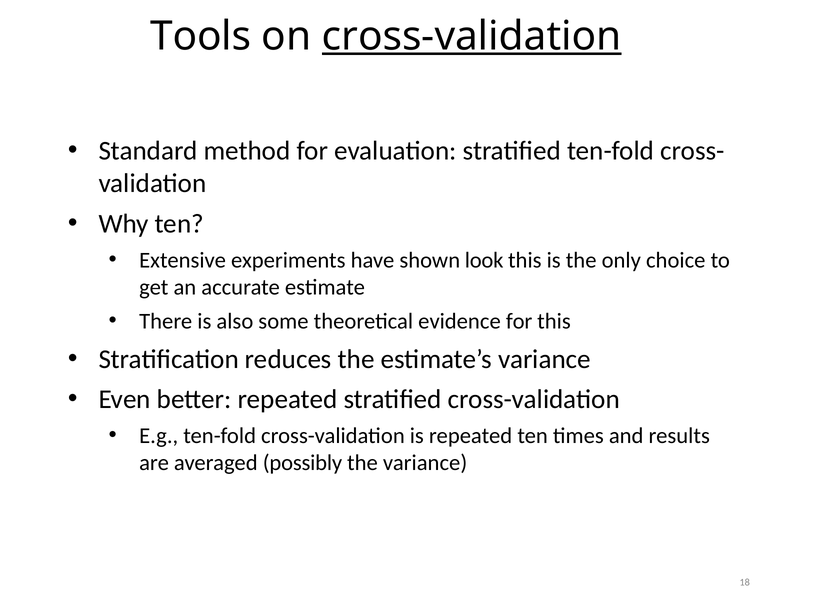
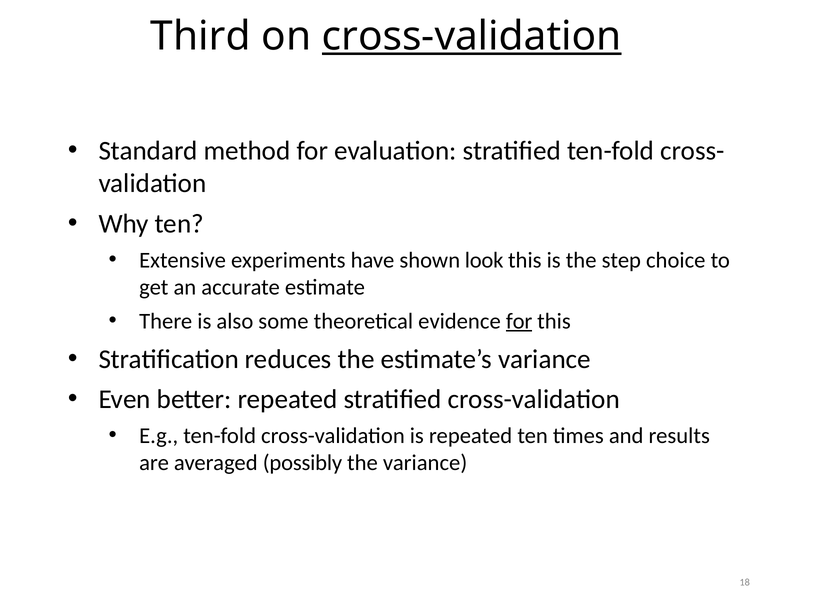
Tools: Tools -> Third (201, 36)
only: only -> step (621, 260)
for underline: none -> present (519, 321)
